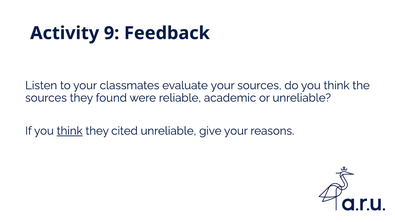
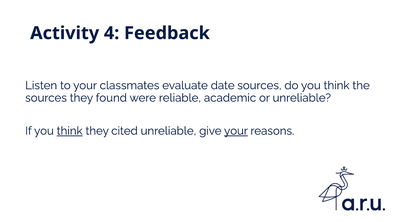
9: 9 -> 4 (112, 33)
evaluate your: your -> date (223, 85)
your underline: none -> present (236, 131)
